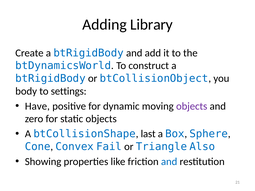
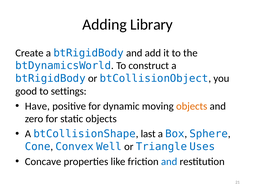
body: body -> good (26, 91)
objects colour: purple -> orange (192, 106)
Fail: Fail -> Well (109, 147)
Also: Also -> Uses (202, 147)
Showing: Showing -> Concave (43, 162)
